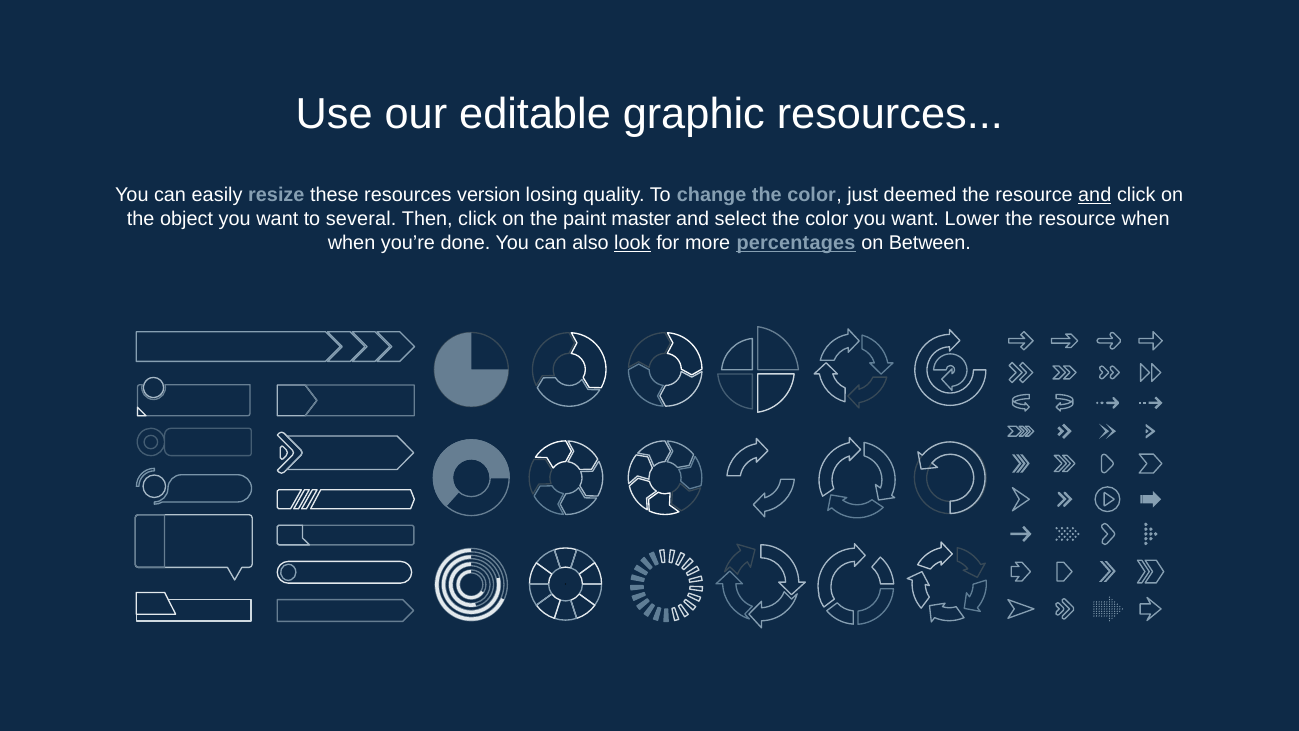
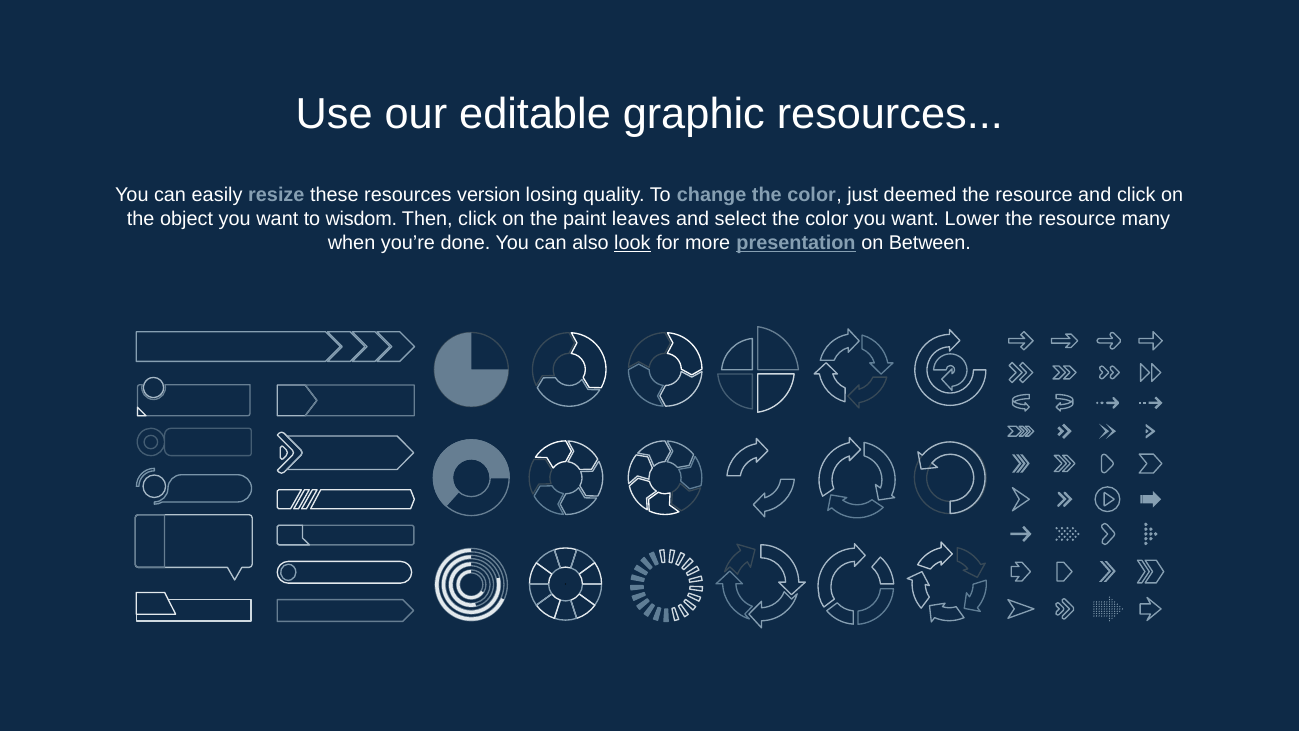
and underline: present -> none (1095, 195)
several: several -> wisdom (361, 219)
master: master -> leaves (641, 219)
resource when: when -> many (1146, 219)
percentages: percentages -> presentation (796, 243)
